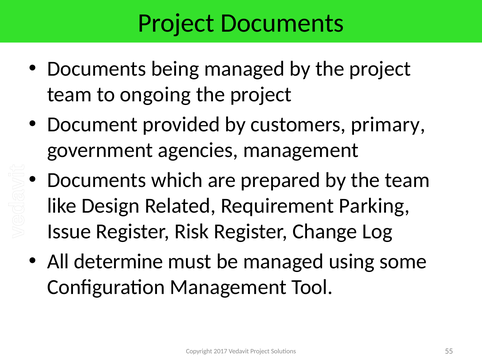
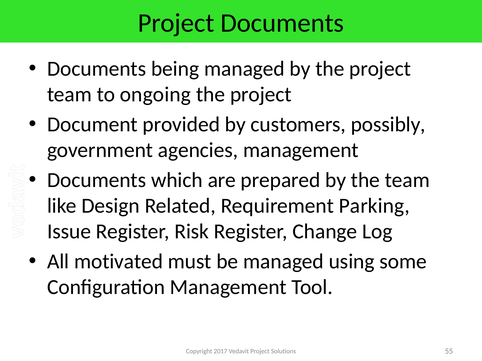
primary: primary -> possibly (388, 125)
determine: determine -> motivated (119, 262)
